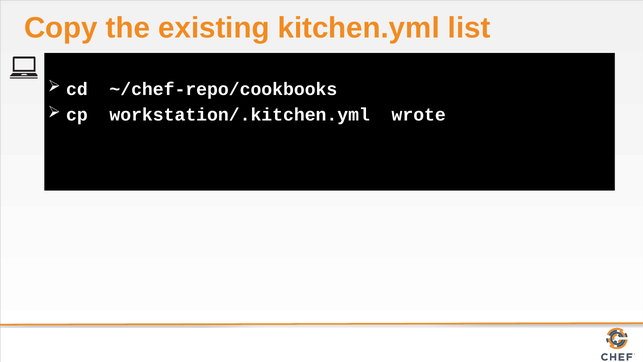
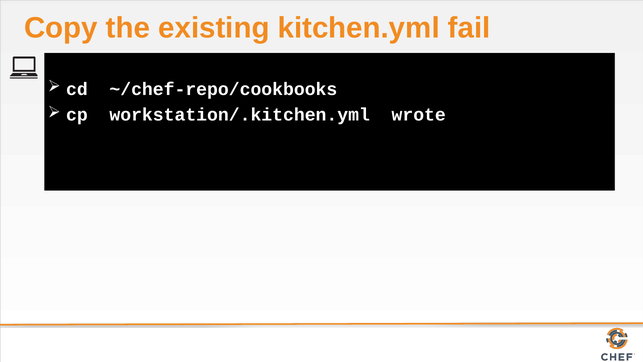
list: list -> fail (469, 28)
